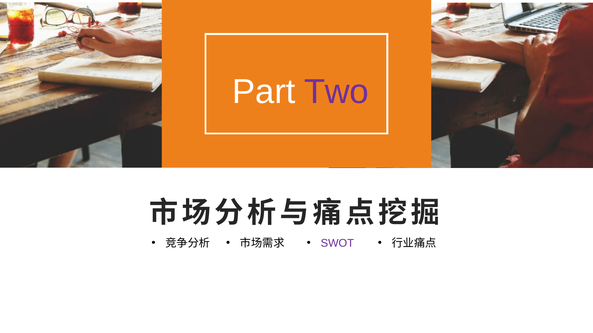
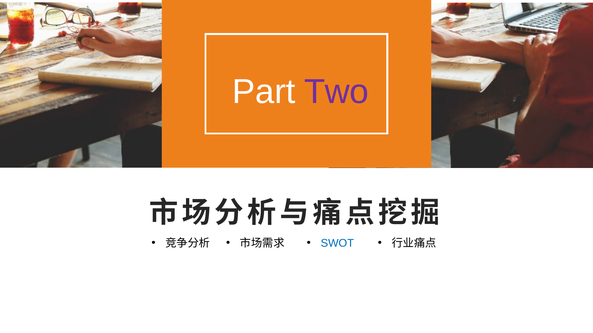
SWOT colour: purple -> blue (337, 244)
